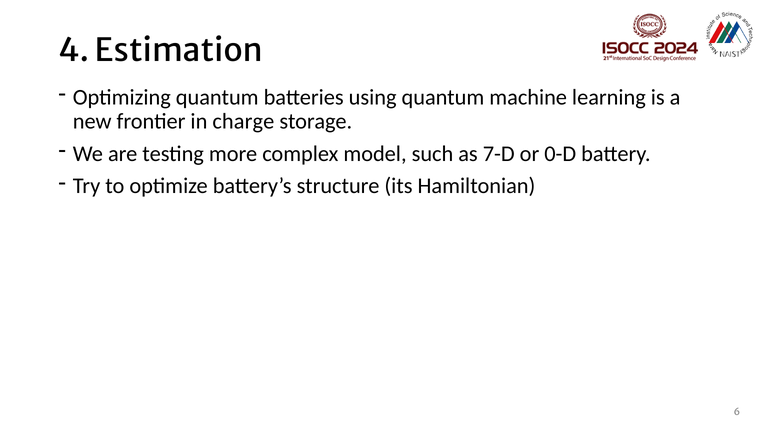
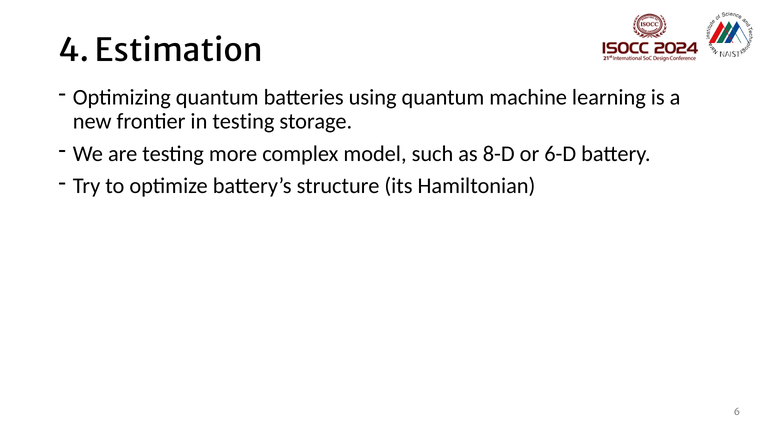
in charge: charge -> testing (243, 121)
7-D: 7-D -> 8-D (499, 154)
0-D: 0-D -> 6-D (560, 154)
